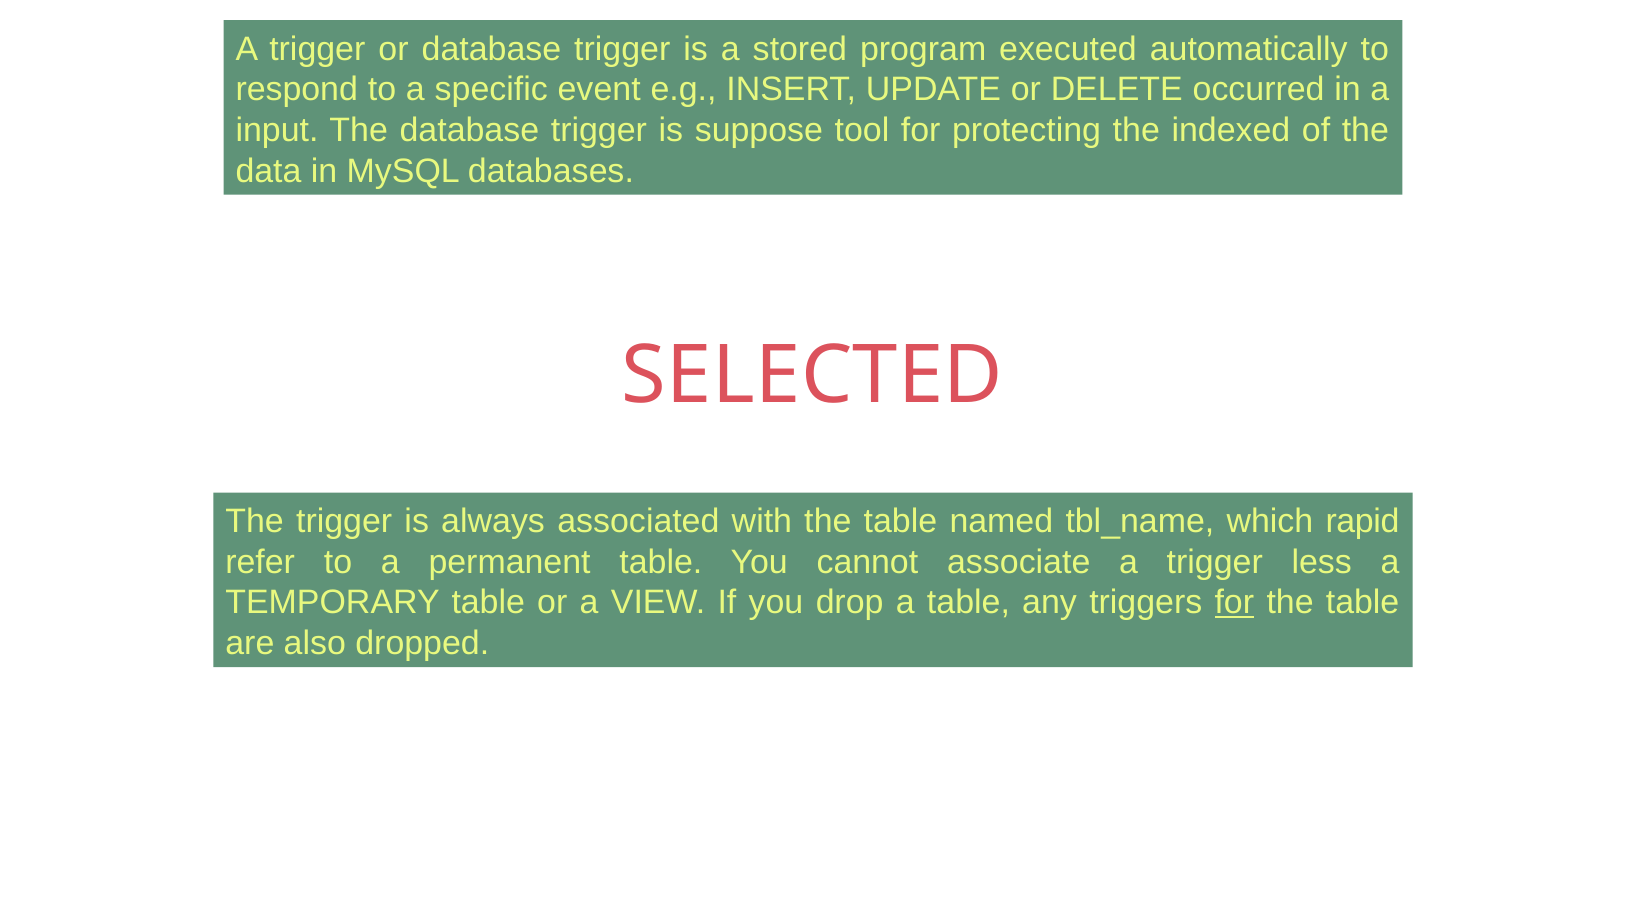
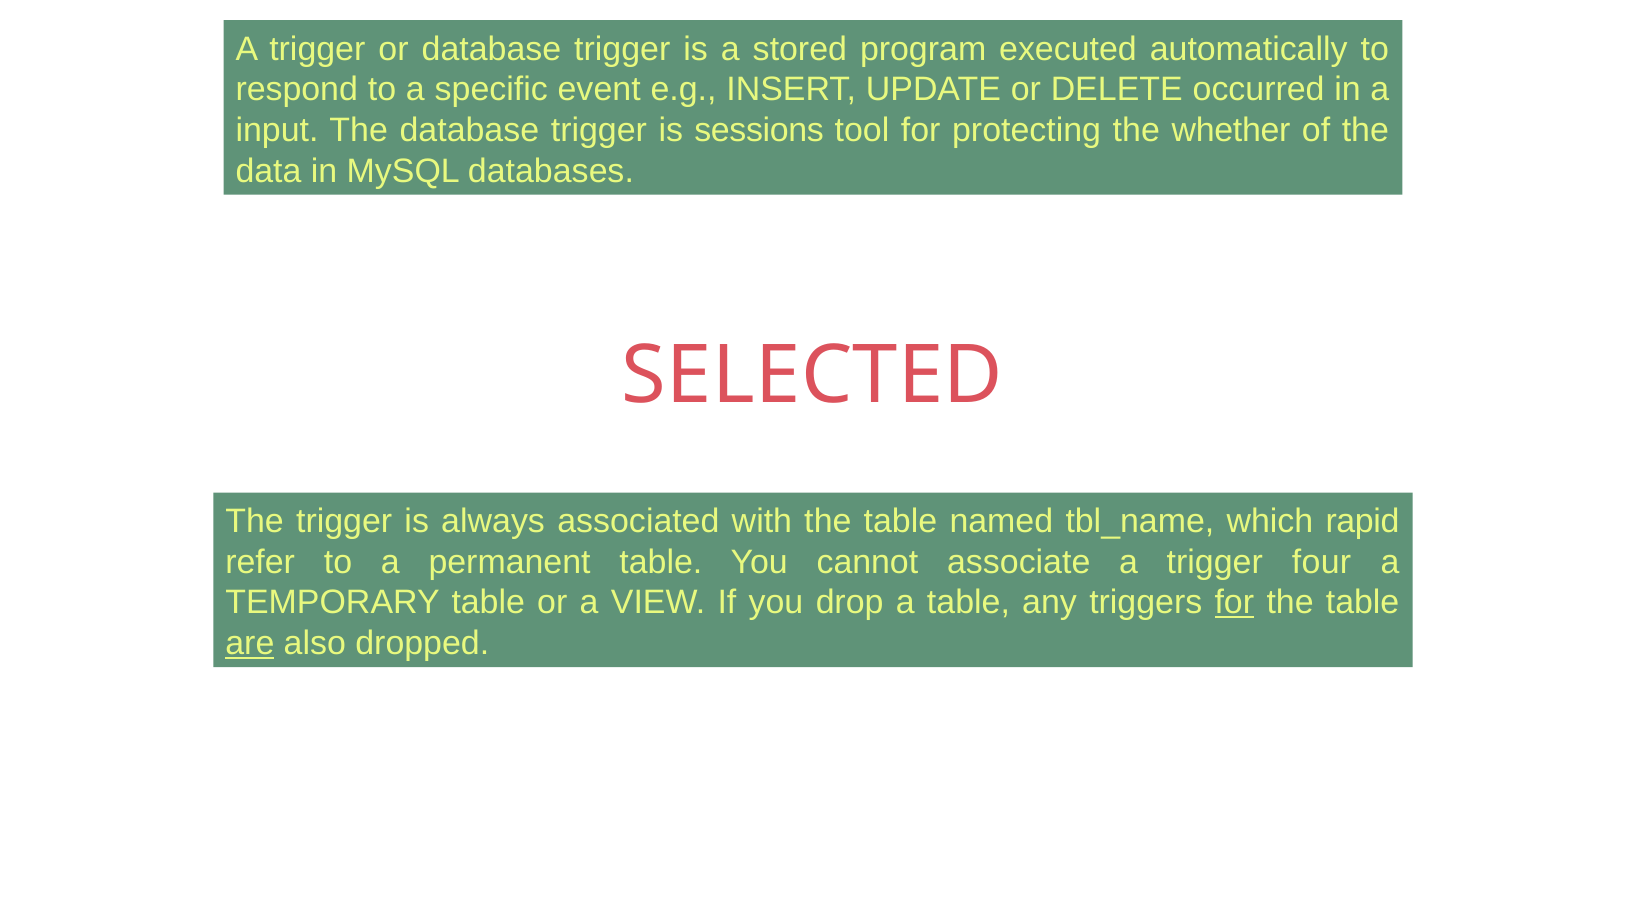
suppose: suppose -> sessions (759, 130)
indexed: indexed -> whether (1231, 130)
less: less -> four (1322, 562)
are underline: none -> present (250, 644)
